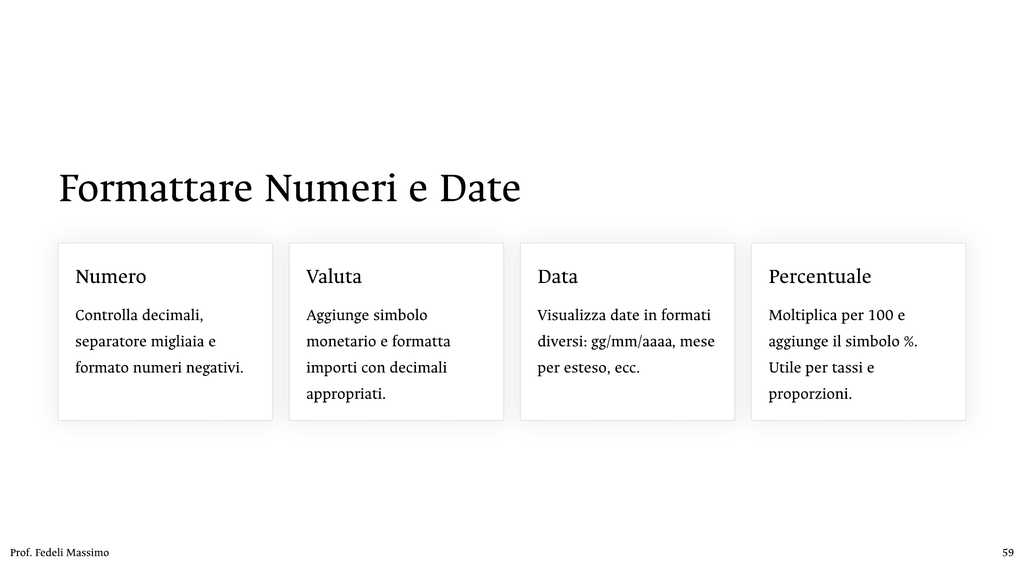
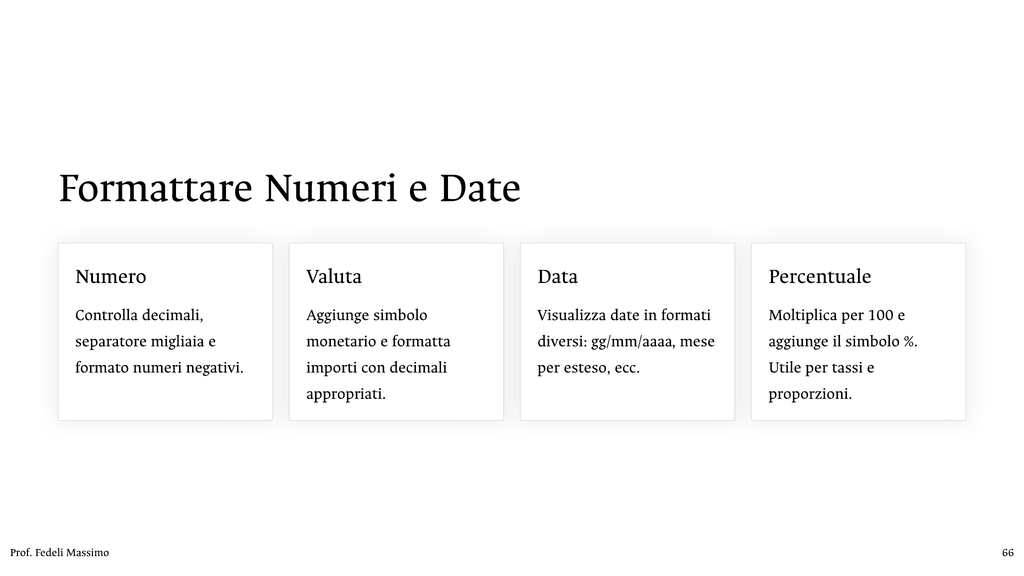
59: 59 -> 66 (1008, 552)
